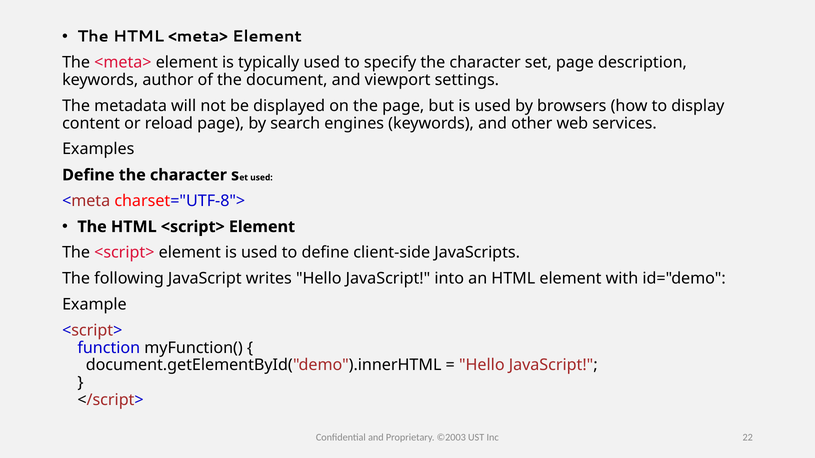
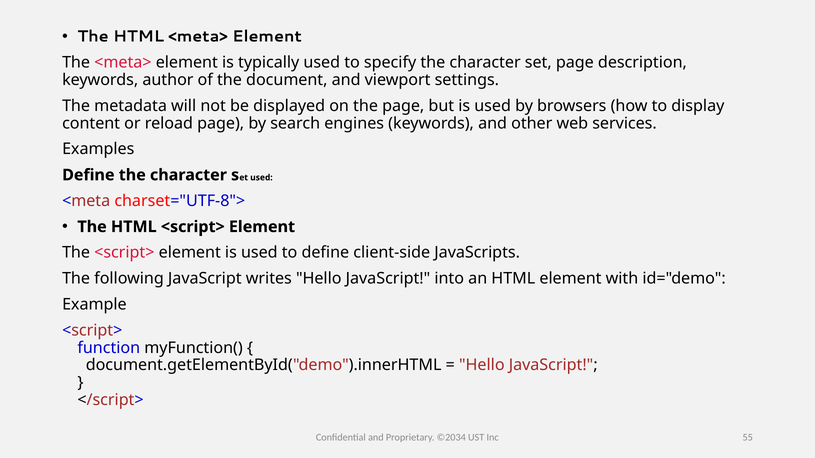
©2003: ©2003 -> ©2034 (451, 438)
22: 22 -> 55 (748, 438)
